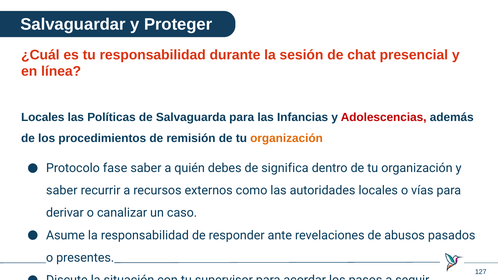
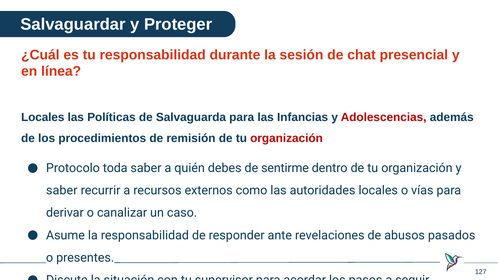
organización colour: orange -> red (287, 138)
fase: fase -> toda (115, 168)
significa: significa -> sentirme (285, 168)
